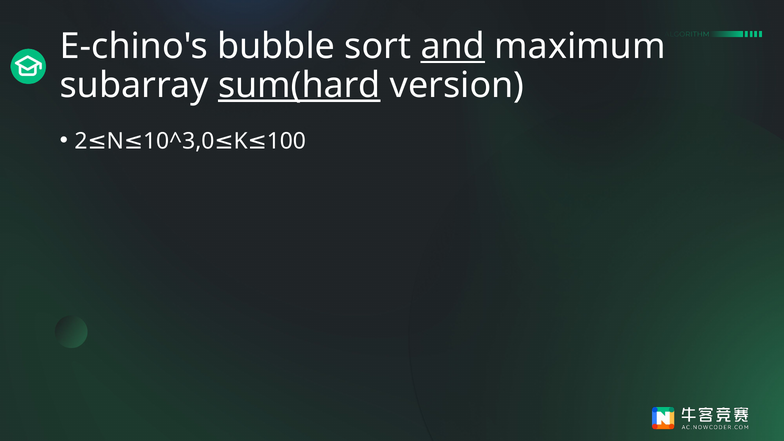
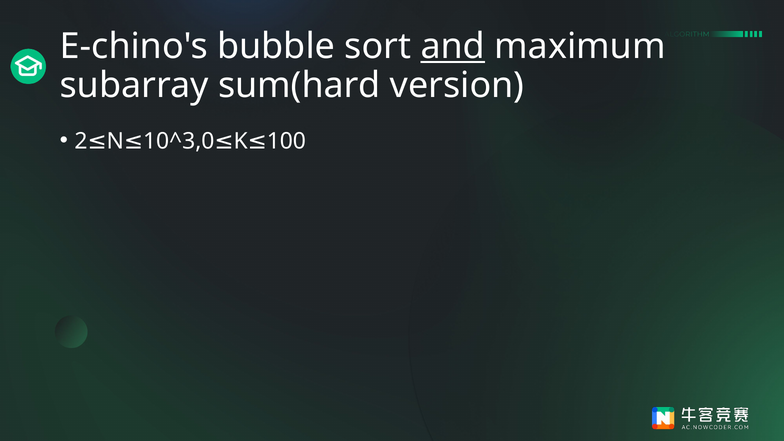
sum(hard underline: present -> none (299, 85)
